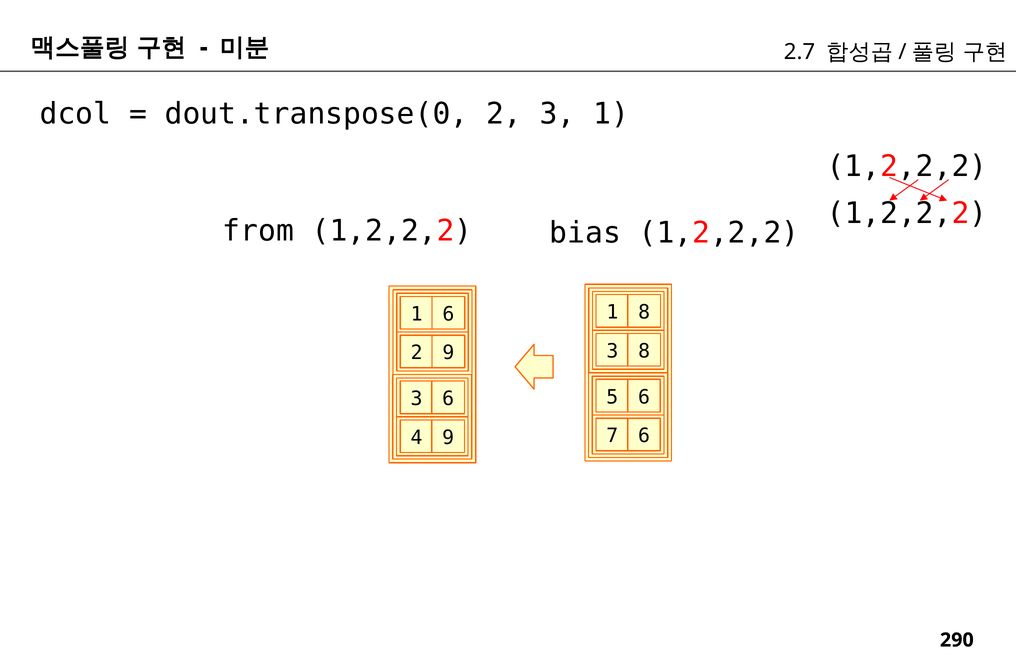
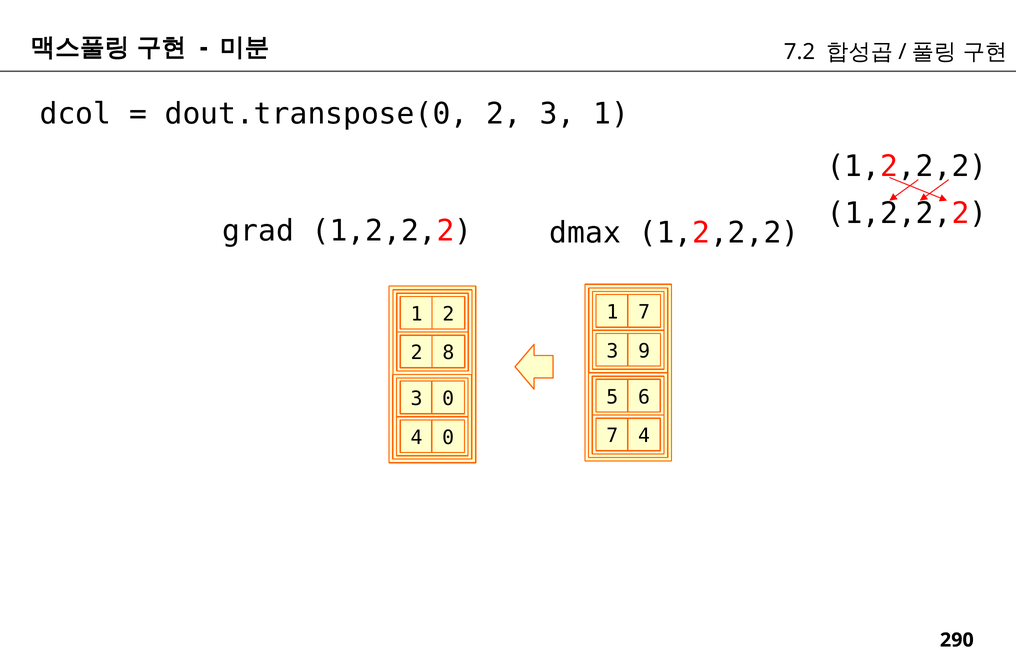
2.7: 2.7 -> 7.2 (800, 52)
from: from -> grad (258, 231)
bias: bias -> dmax (585, 233)
1 8: 8 -> 7 (644, 312)
1 6: 6 -> 2 (448, 314)
3 8: 8 -> 9 (644, 351)
2 9: 9 -> 8 (448, 353)
3 6: 6 -> 0 (448, 399)
7 6: 6 -> 4 (644, 436)
4 9: 9 -> 0 (448, 438)
